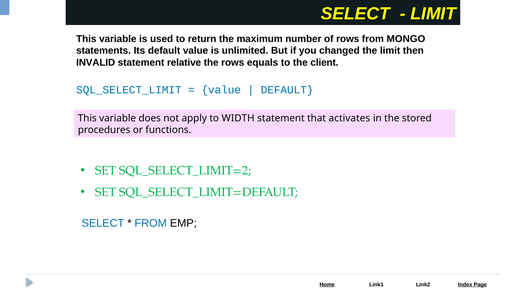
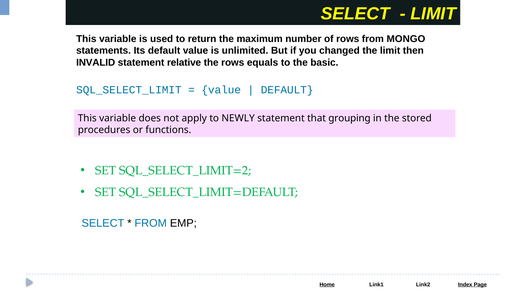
client: client -> basic (324, 63)
WIDTH: WIDTH -> NEWLY (238, 118)
activates: activates -> grouping (349, 118)
